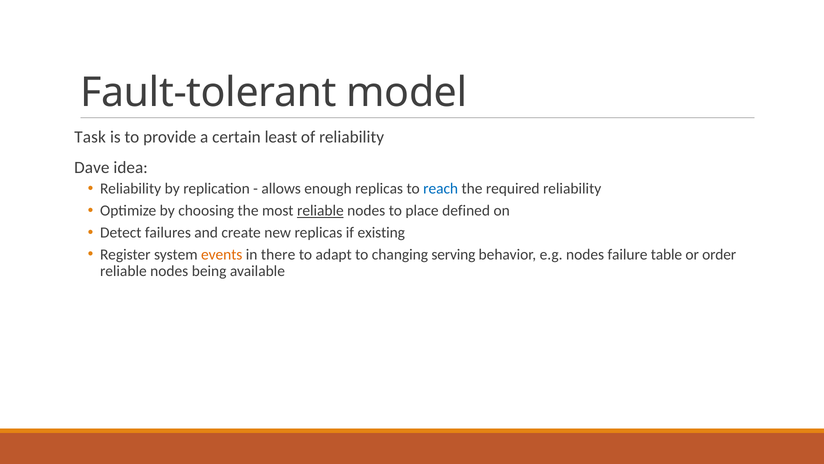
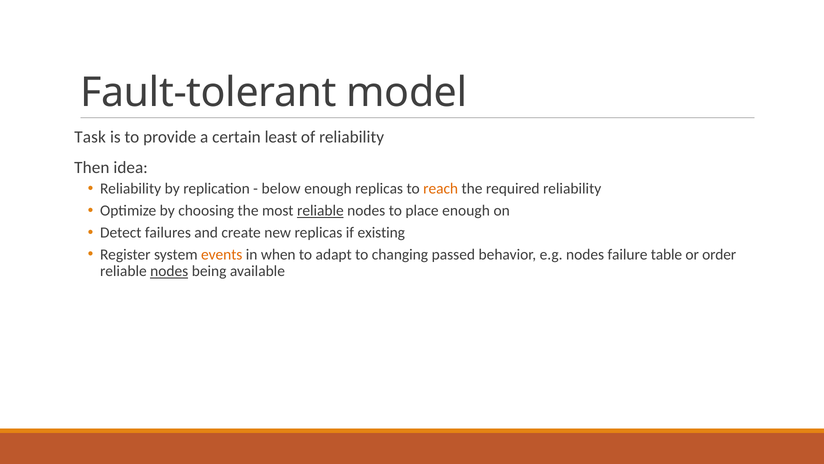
Dave: Dave -> Then (92, 168)
allows: allows -> below (281, 189)
reach colour: blue -> orange (441, 189)
place defined: defined -> enough (466, 210)
there: there -> when (278, 254)
serving: serving -> passed (453, 254)
nodes underline: none -> present (169, 271)
